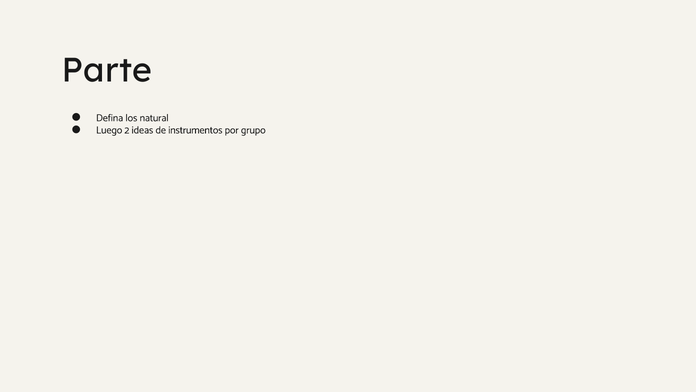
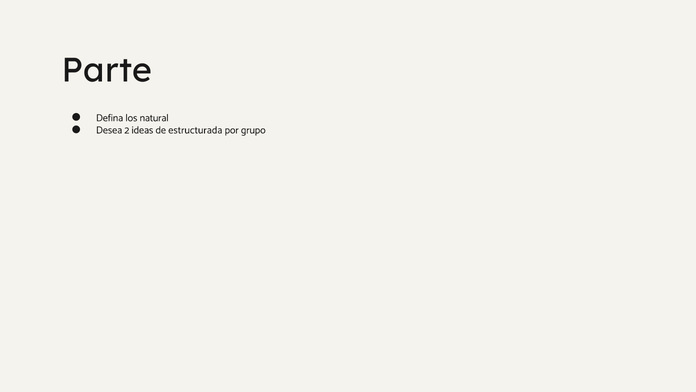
Luego: Luego -> Desea (109, 130)
instrumentos: instrumentos -> estructurada (195, 130)
